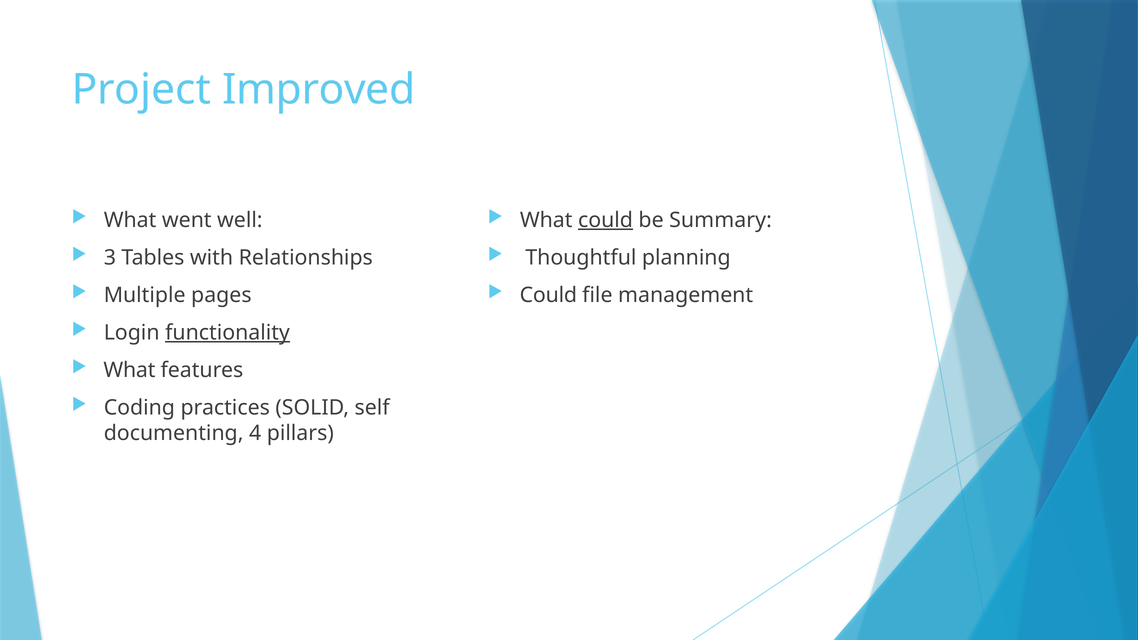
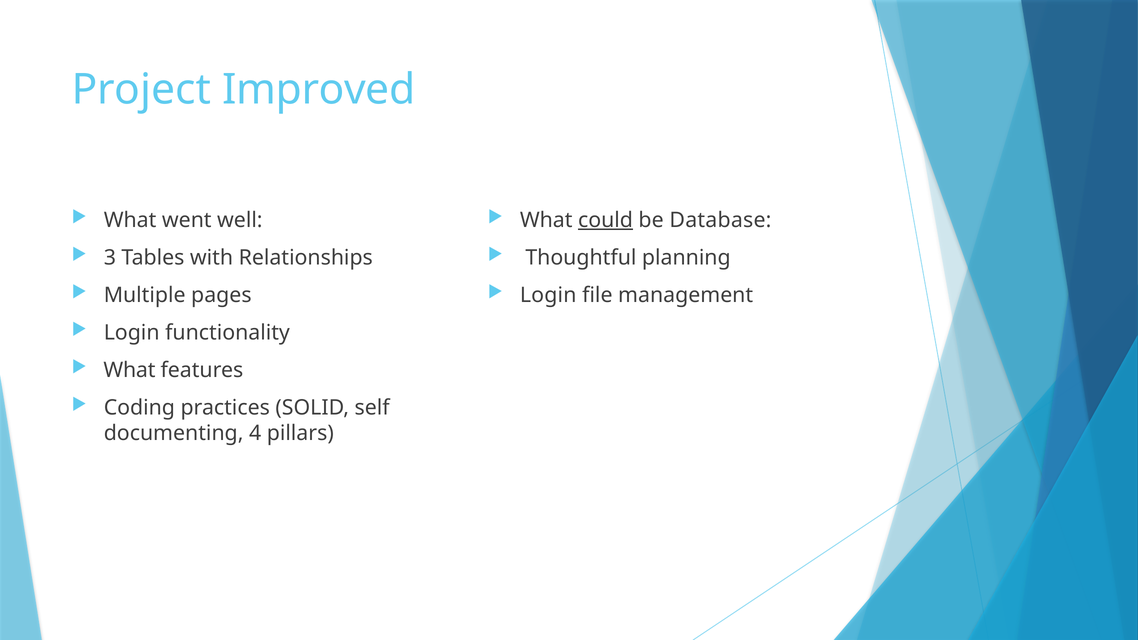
Summary: Summary -> Database (720, 220)
Could: Could -> Login (548, 295)
functionality underline: present -> none (228, 333)
